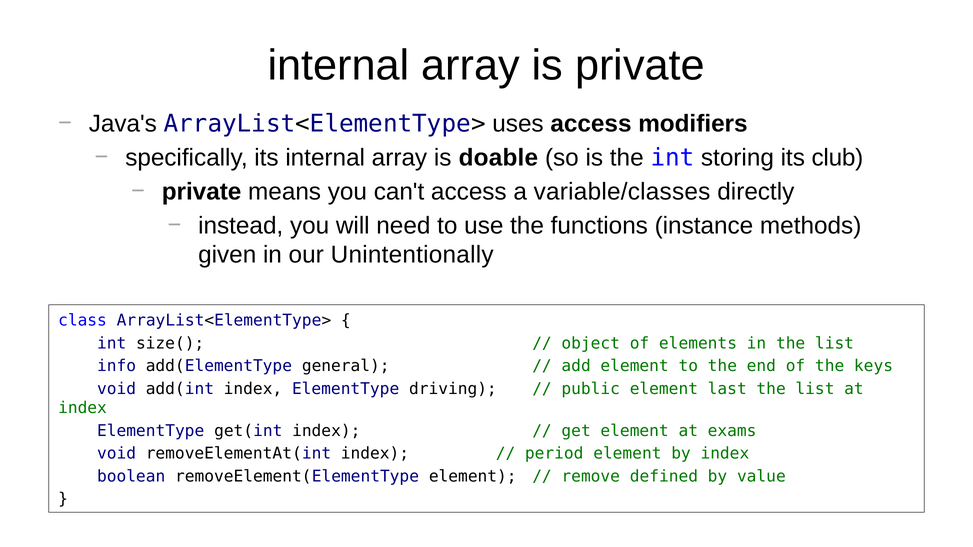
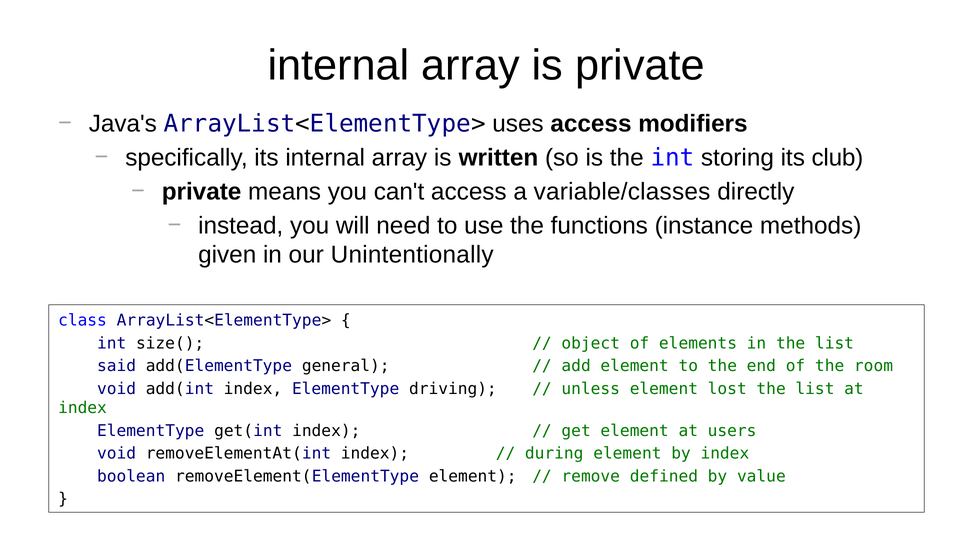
doable: doable -> written (498, 158)
info: info -> said (117, 366)
keys: keys -> room (873, 366)
public: public -> unless (591, 389)
last: last -> lost (727, 389)
exams: exams -> users (732, 431)
period: period -> during (554, 454)
